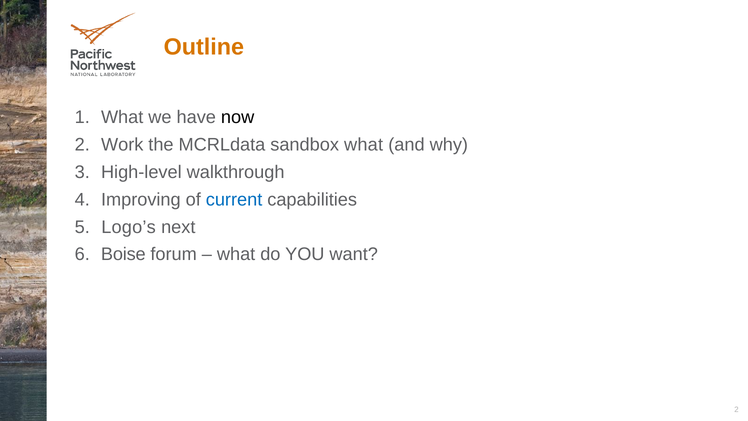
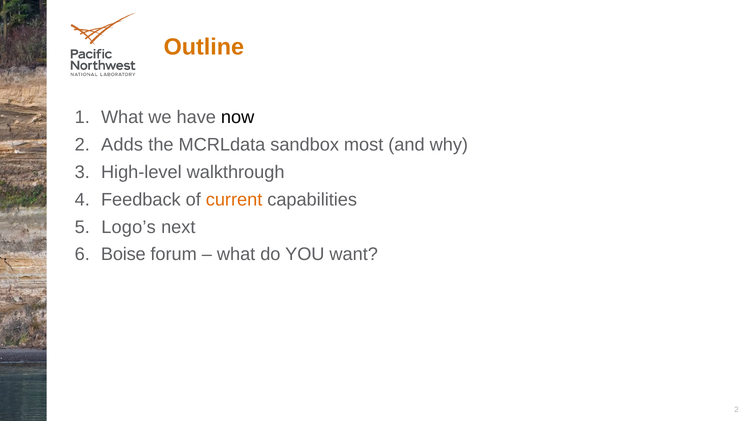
Work: Work -> Adds (122, 145)
sandbox what: what -> most (364, 145)
Improving: Improving -> Feedback (141, 199)
current colour: blue -> orange (234, 199)
